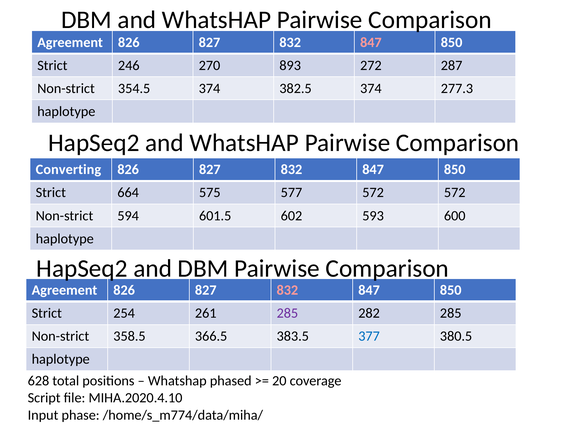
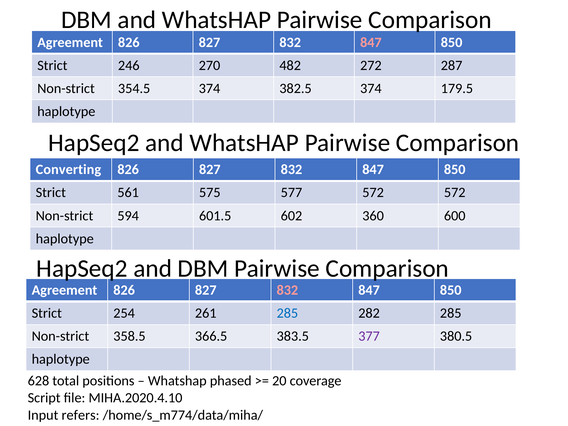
893: 893 -> 482 (290, 65)
277.3: 277.3 -> 179.5 (457, 88)
664: 664 -> 561 (128, 193)
593: 593 -> 360 (373, 216)
285 colour: purple -> blue (287, 313)
377 colour: blue -> purple (369, 336)
phase: phase -> refers (81, 415)
